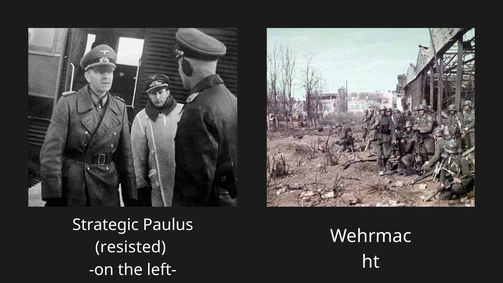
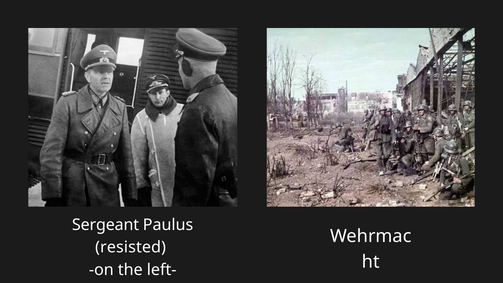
Strategic: Strategic -> Sergeant (106, 225)
